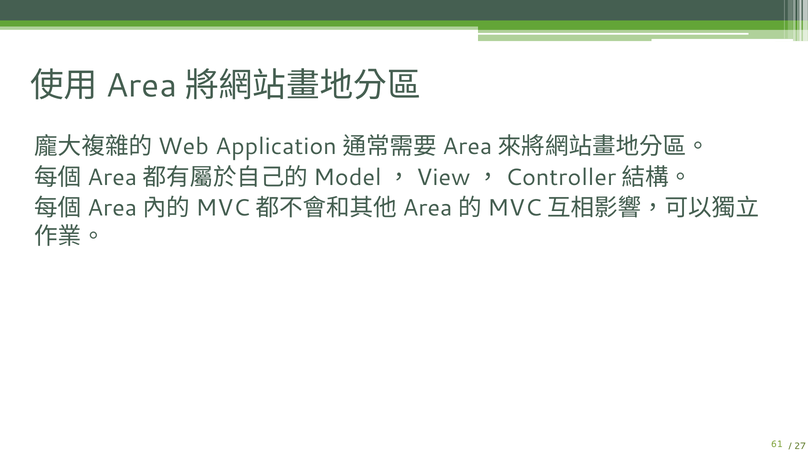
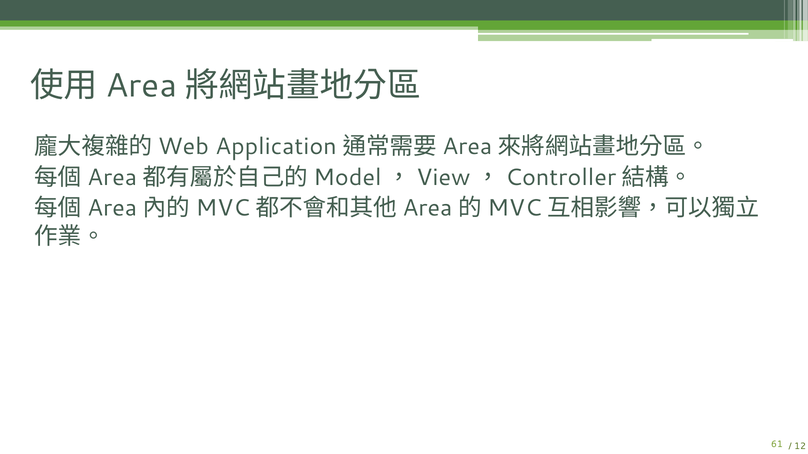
27: 27 -> 12 (800, 447)
